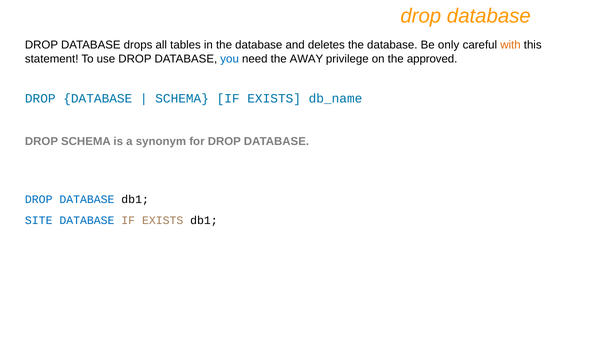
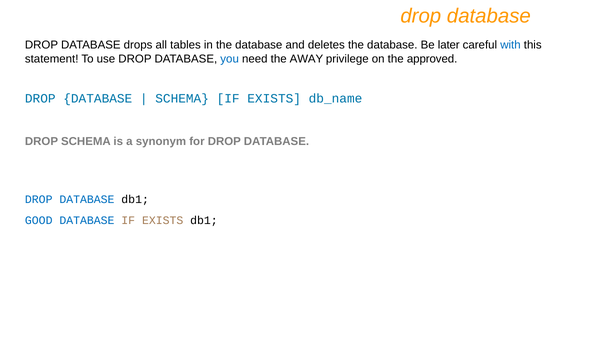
only: only -> later (449, 45)
with colour: orange -> blue (510, 45)
SITE: SITE -> GOOD (39, 220)
